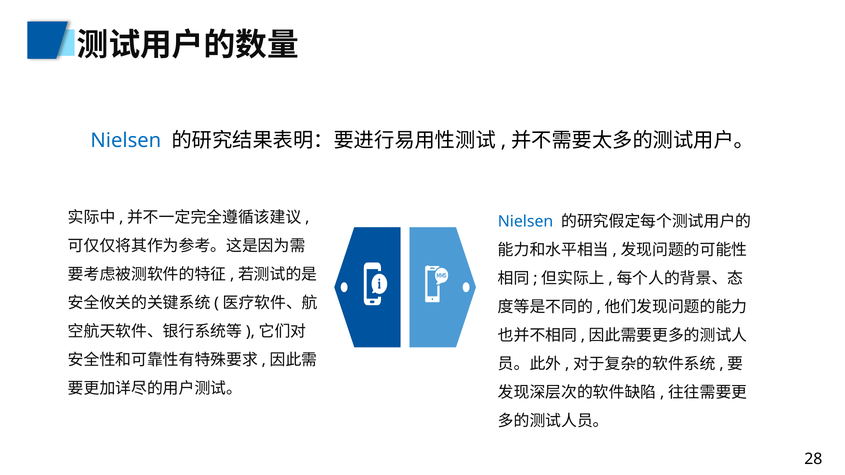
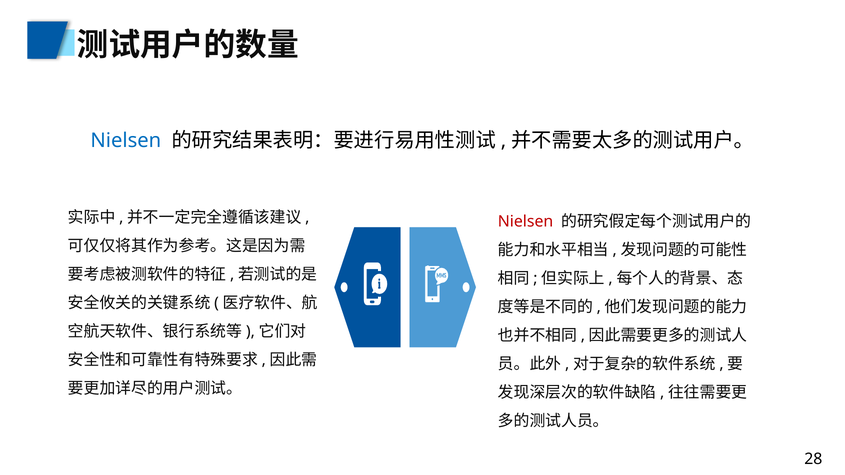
Nielsen colour: blue -> red (526, 222)
